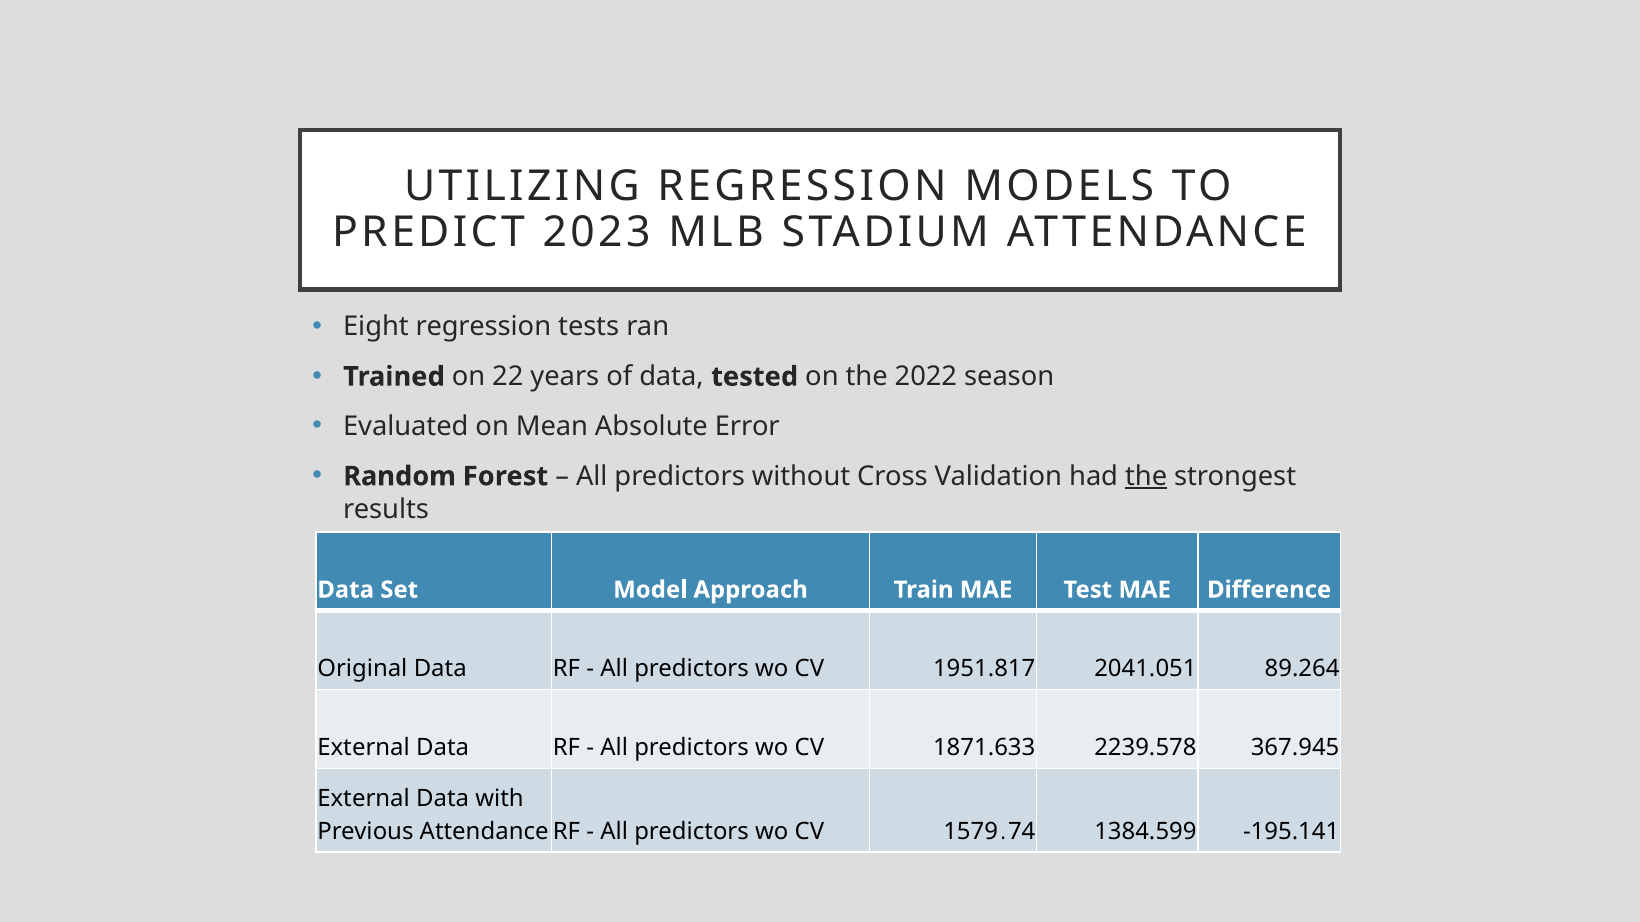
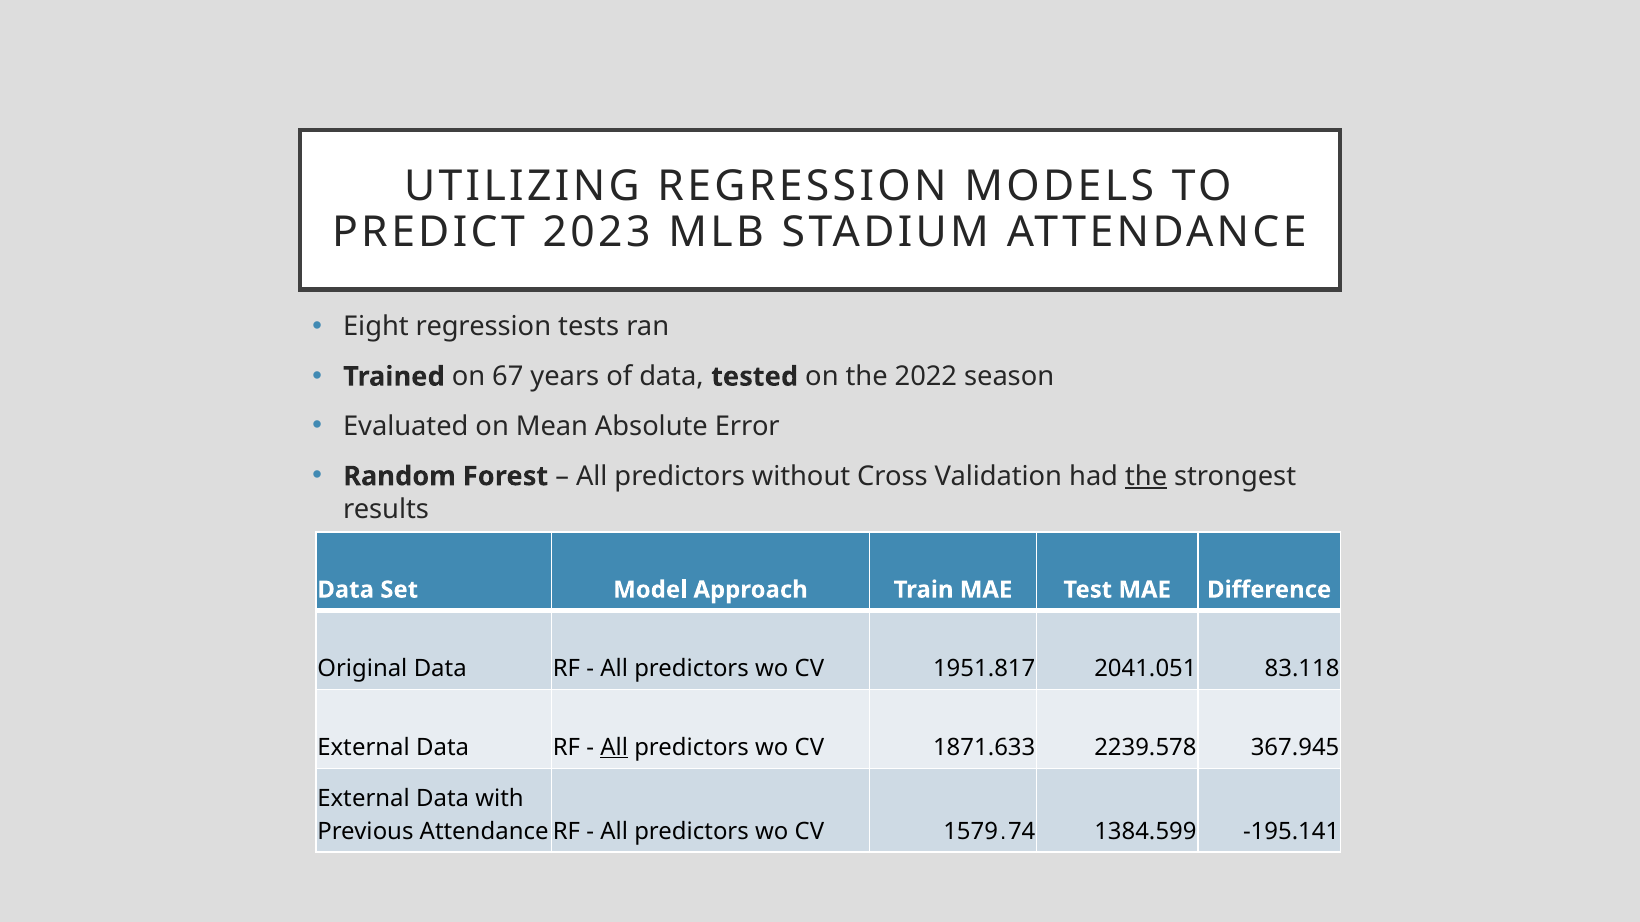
22: 22 -> 67 (508, 377)
89.264: 89.264 -> 83.118 (1302, 669)
All underline: none -> present (614, 748)
